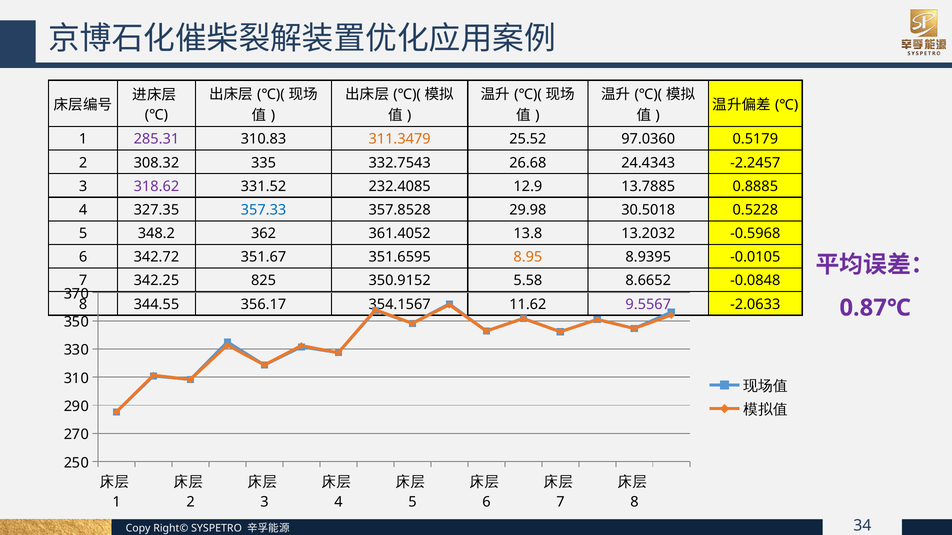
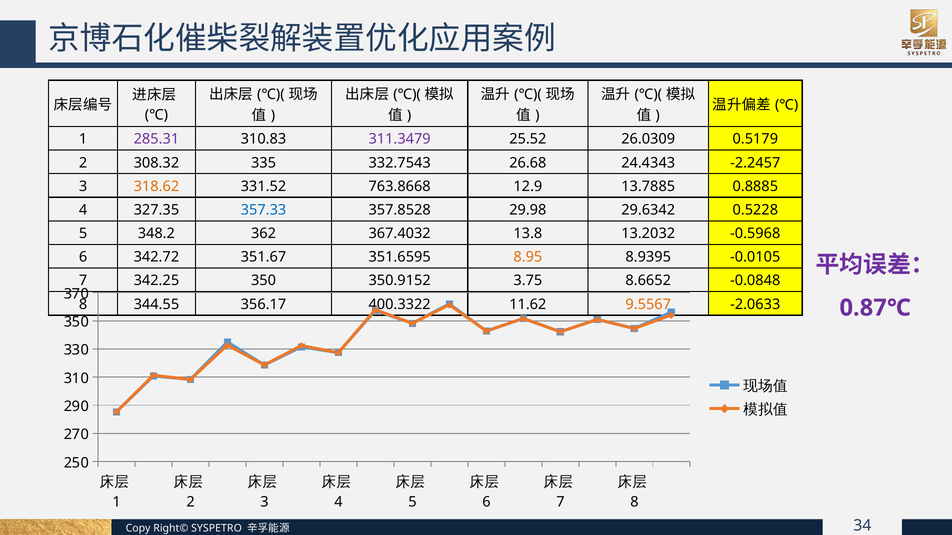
311.3479 colour: orange -> purple (400, 139)
97.0360: 97.0360 -> 26.0309 (648, 139)
318.62 colour: purple -> orange (156, 187)
232.4085: 232.4085 -> 763.8668 (400, 187)
30.5018: 30.5018 -> 29.6342 (648, 210)
361.4052: 361.4052 -> 367.4032 (400, 234)
342.25 825: 825 -> 350 (264, 281)
5.58: 5.58 -> 3.75 (528, 281)
354.1567: 354.1567 -> 400.3322 (400, 305)
9.5567 colour: purple -> orange (648, 305)
